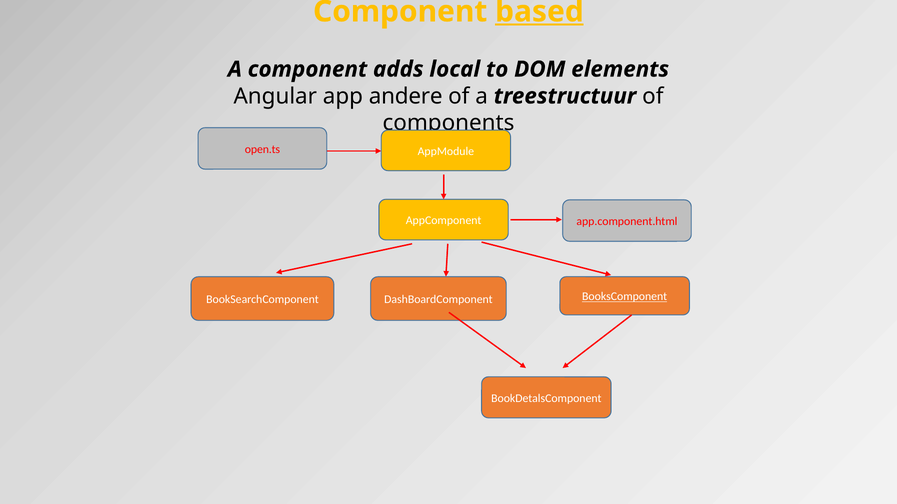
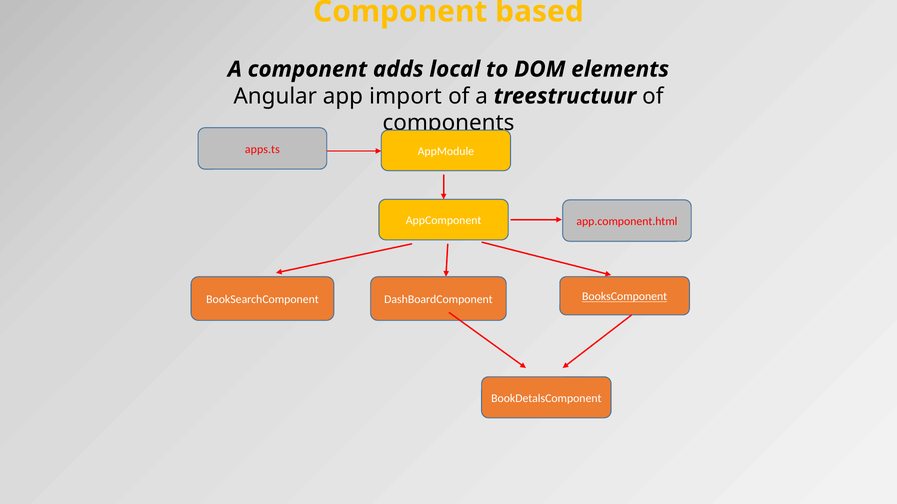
based underline: present -> none (539, 12)
andere: andere -> import (405, 96)
open.ts: open.ts -> apps.ts (262, 149)
